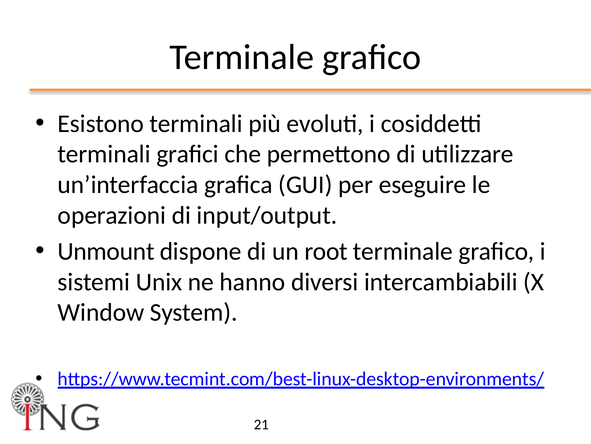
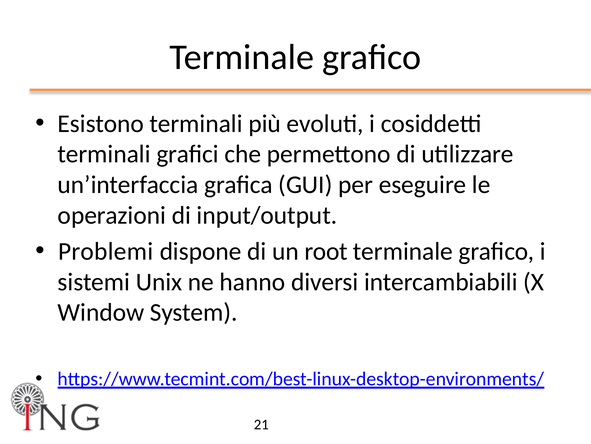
Unmount: Unmount -> Problemi (106, 251)
